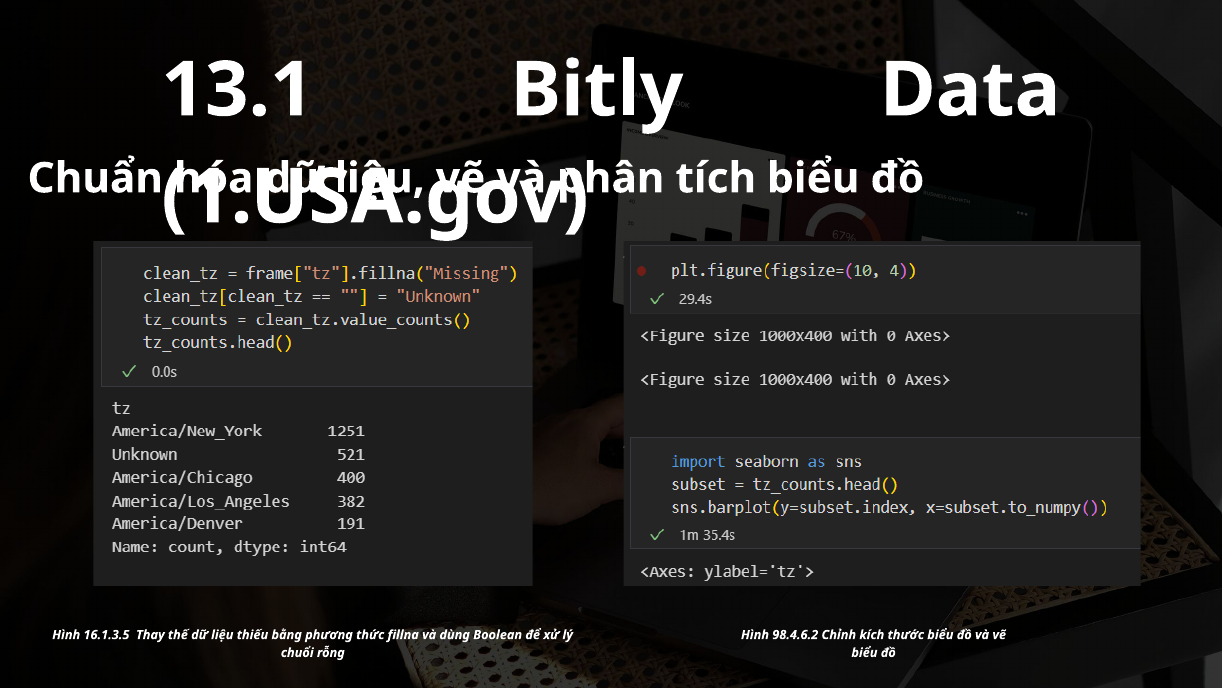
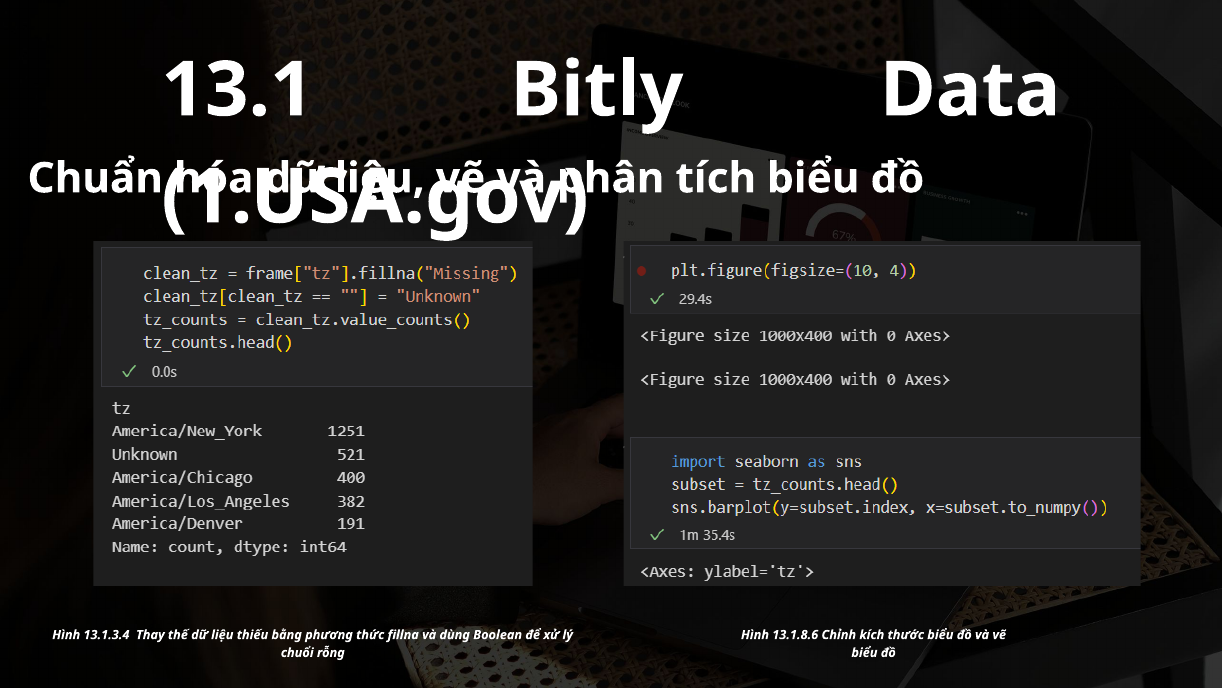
16.1.3.5: 16.1.3.5 -> 13.1.3.4 (106, 634)
98.4.6.2: 98.4.6.2 -> 13.1.8.6 (795, 634)
